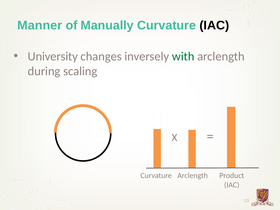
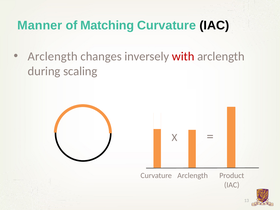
Manually: Manually -> Matching (107, 25)
University: University -> Arclength (53, 56)
with colour: green -> red (183, 56)
